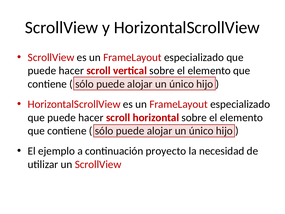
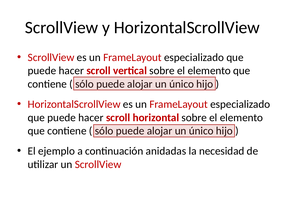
proyecto: proyecto -> anidadas (166, 151)
